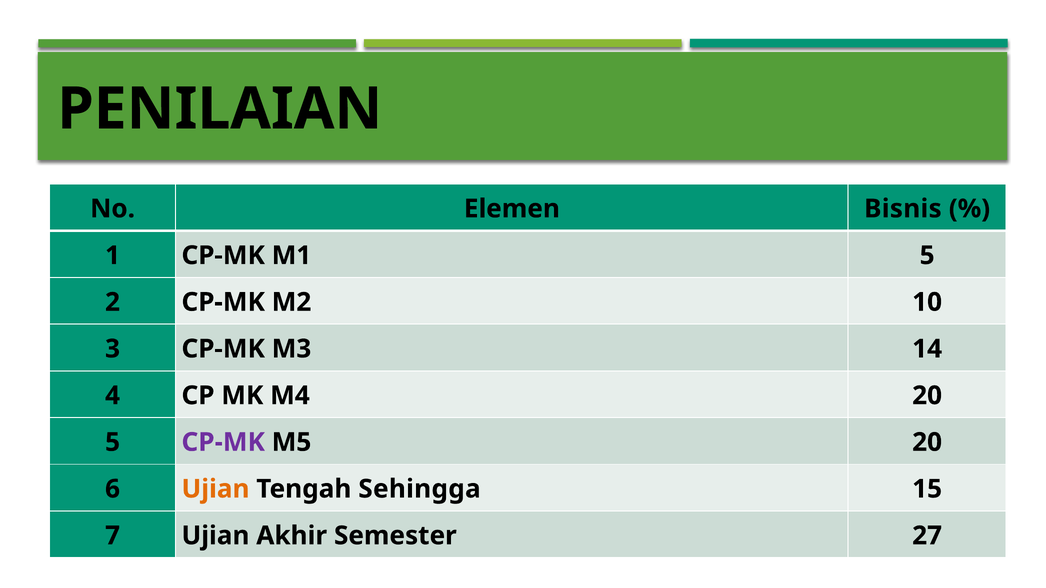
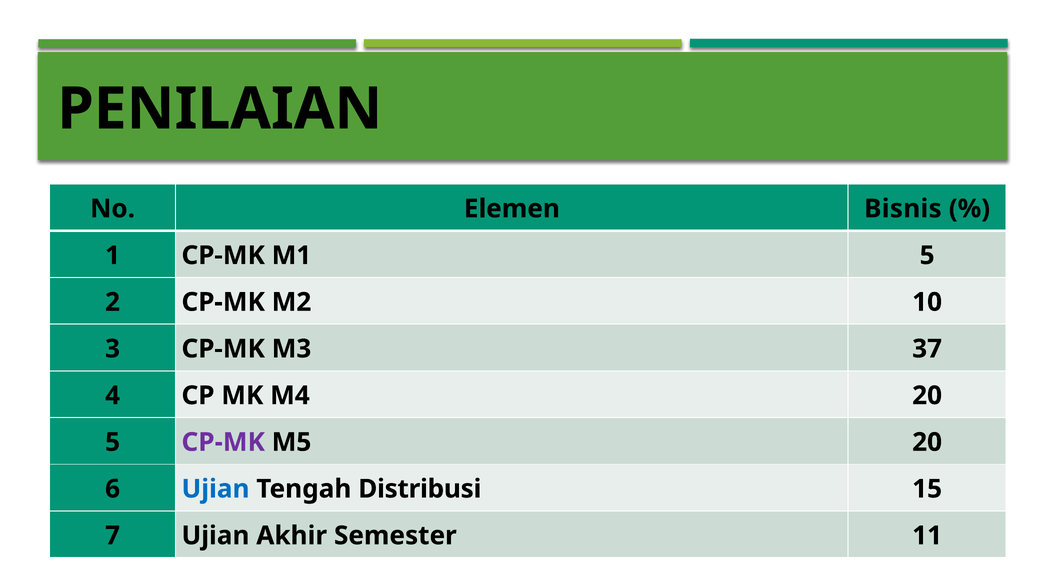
14: 14 -> 37 (927, 349)
Ujian colour: orange -> blue (216, 489)
Sehingga: Sehingga -> Distribusi (420, 489)
27: 27 -> 11 (927, 536)
